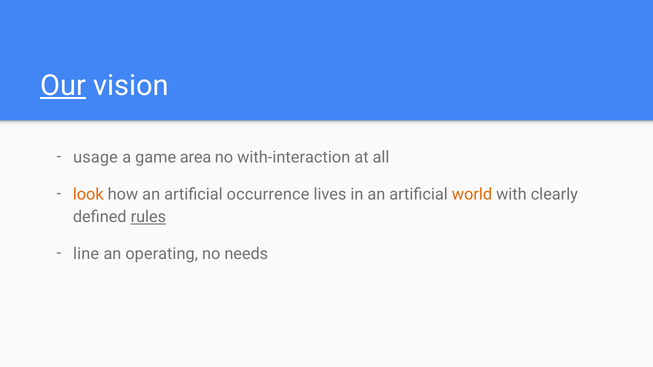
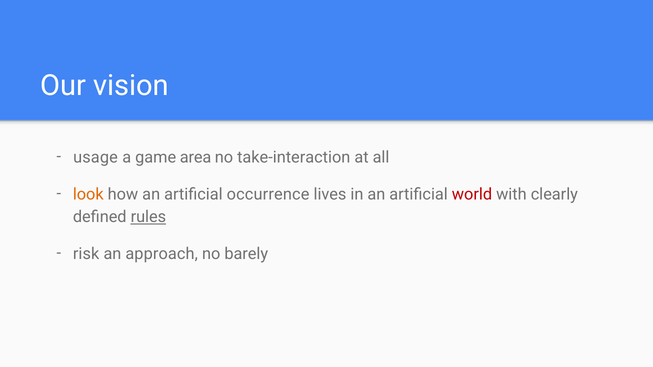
Our underline: present -> none (63, 86)
with-interaction: with-interaction -> take-interaction (294, 157)
world colour: orange -> red (472, 194)
line: line -> risk (86, 254)
operating: operating -> approach (162, 254)
needs: needs -> barely (246, 254)
